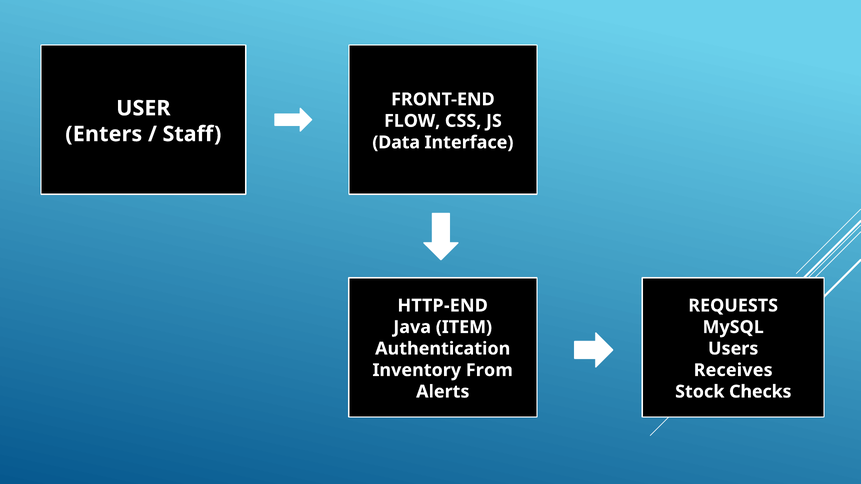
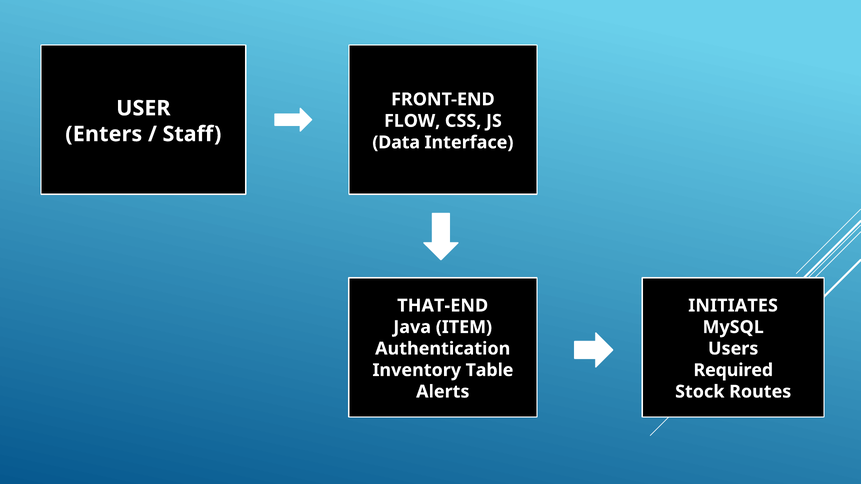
HTTP-END: HTTP-END -> THAT-END (443, 306)
REQUESTS: REQUESTS -> INITIATES (733, 306)
From: From -> Table (489, 370)
Receives: Receives -> Required (733, 370)
Checks: Checks -> Routes (760, 392)
